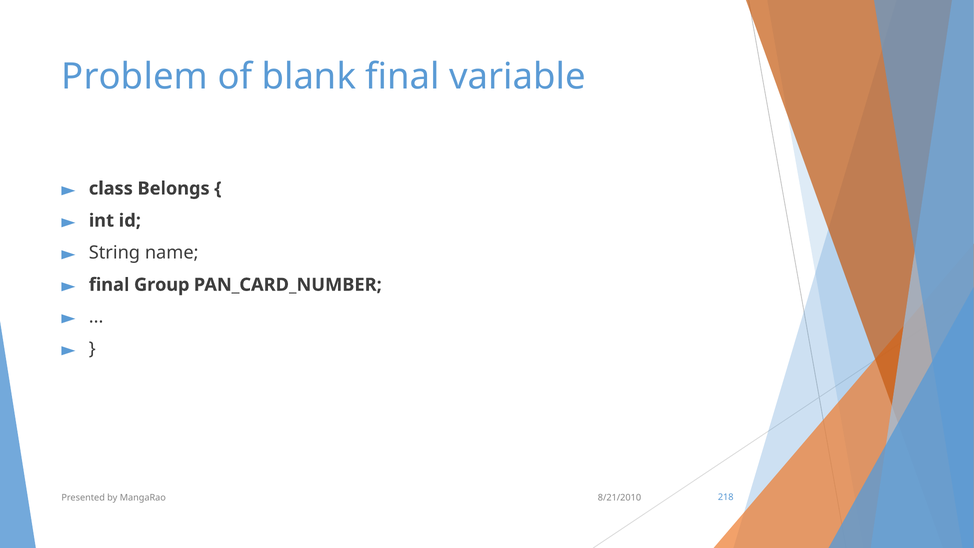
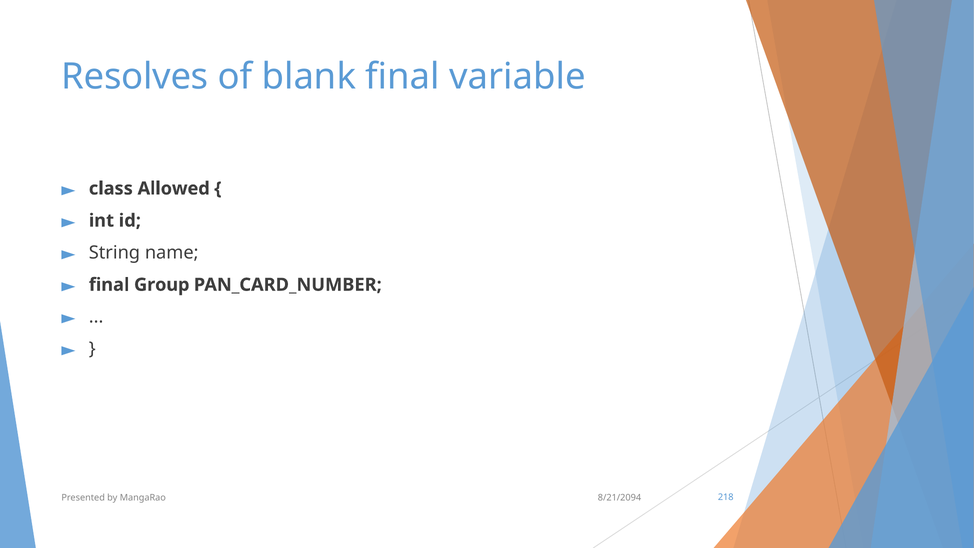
Problem: Problem -> Resolves (135, 77)
Belongs: Belongs -> Allowed (174, 189)
8/21/2010: 8/21/2010 -> 8/21/2094 (619, 498)
